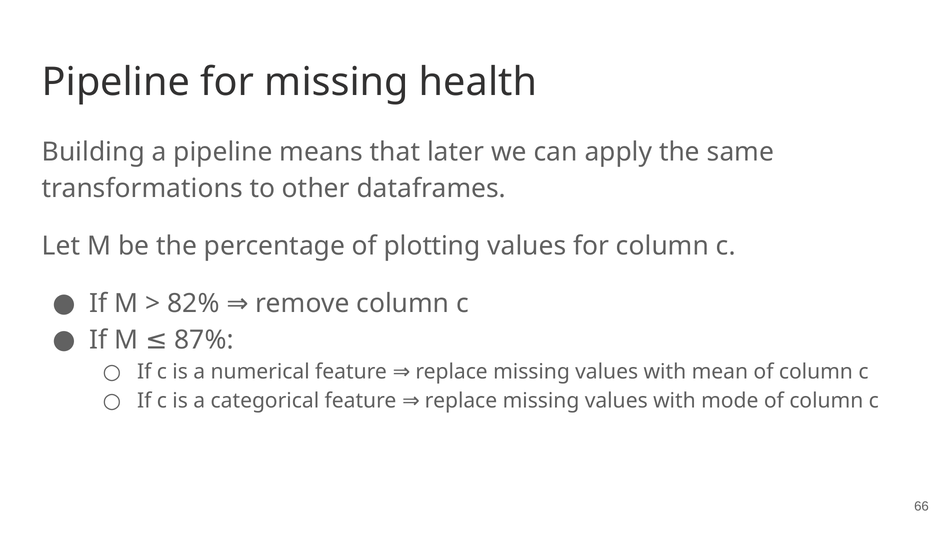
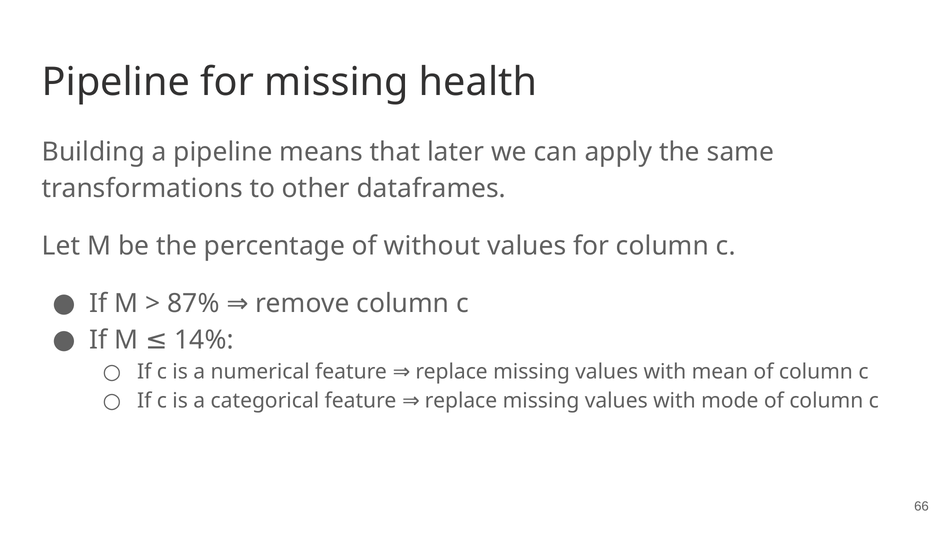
plotting: plotting -> without (432, 246)
82%: 82% -> 87% (193, 303)
87%: 87% -> 14% (204, 340)
